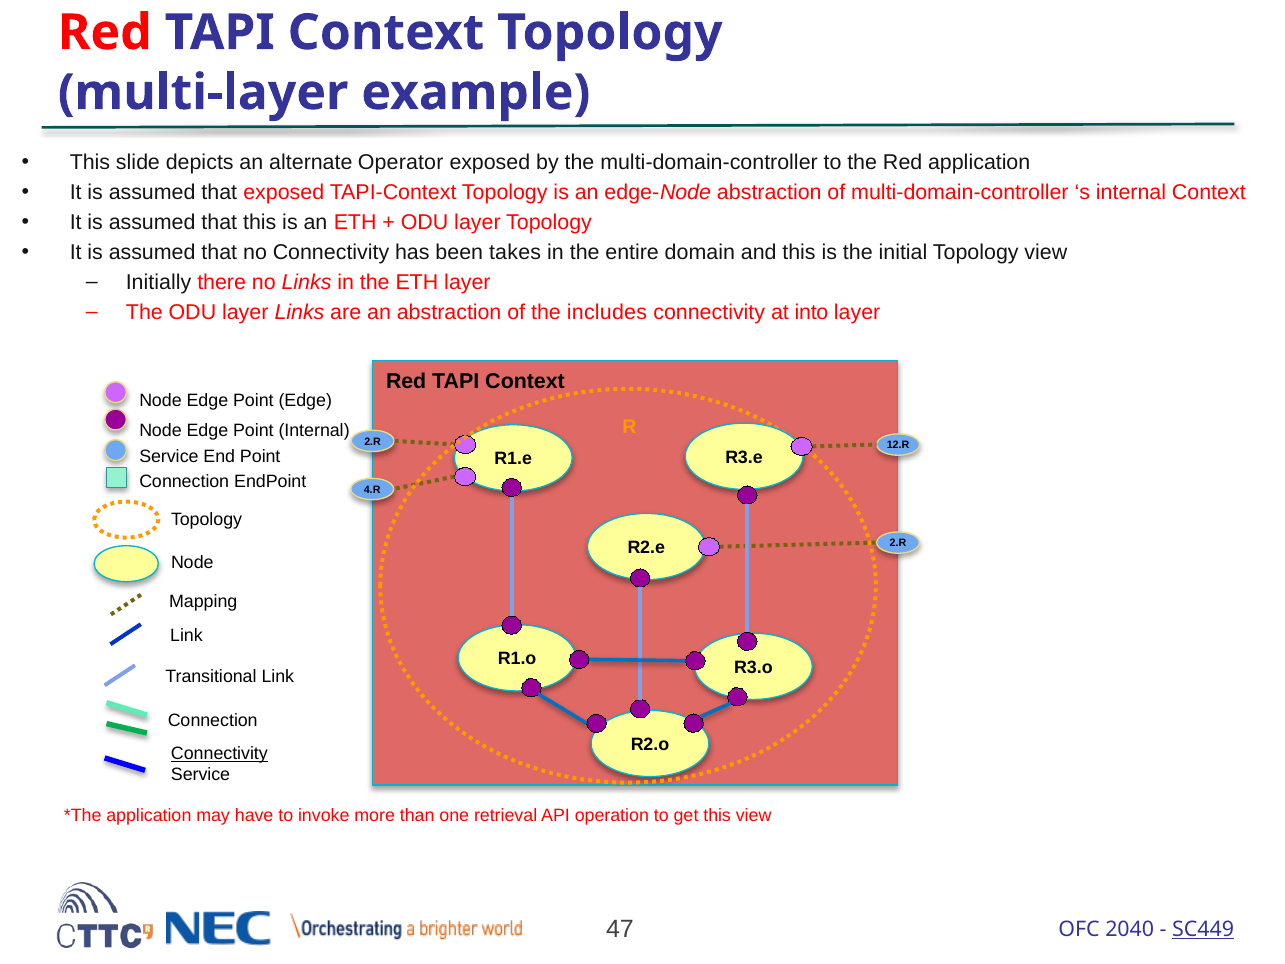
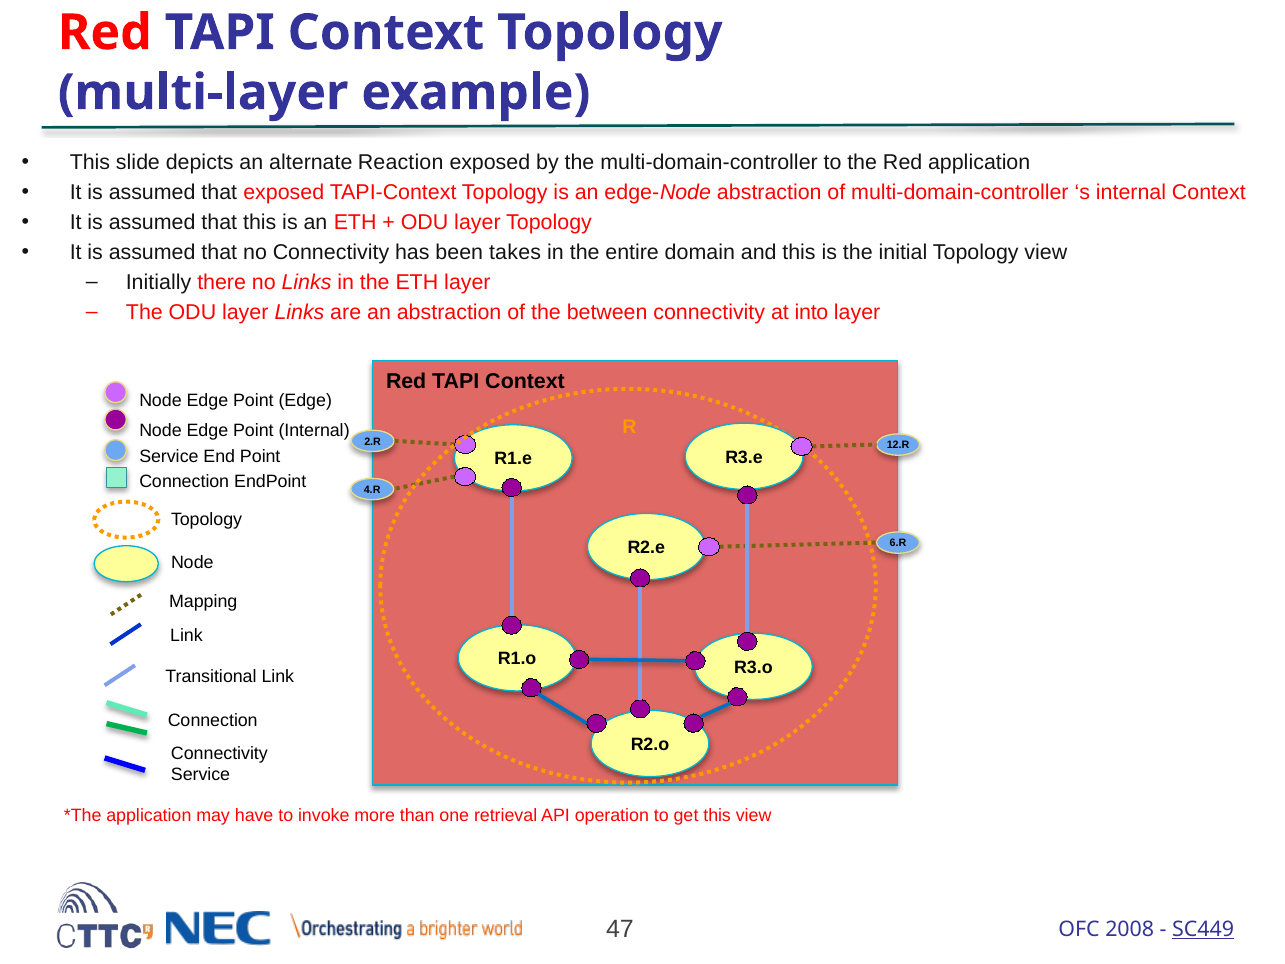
Operator: Operator -> Reaction (401, 163)
includes: includes -> between (607, 313)
2.R: 2.R -> 6.R (898, 543)
Connectivity underline: present -> none (219, 753)
2040: 2040 -> 2008 (1130, 929)
